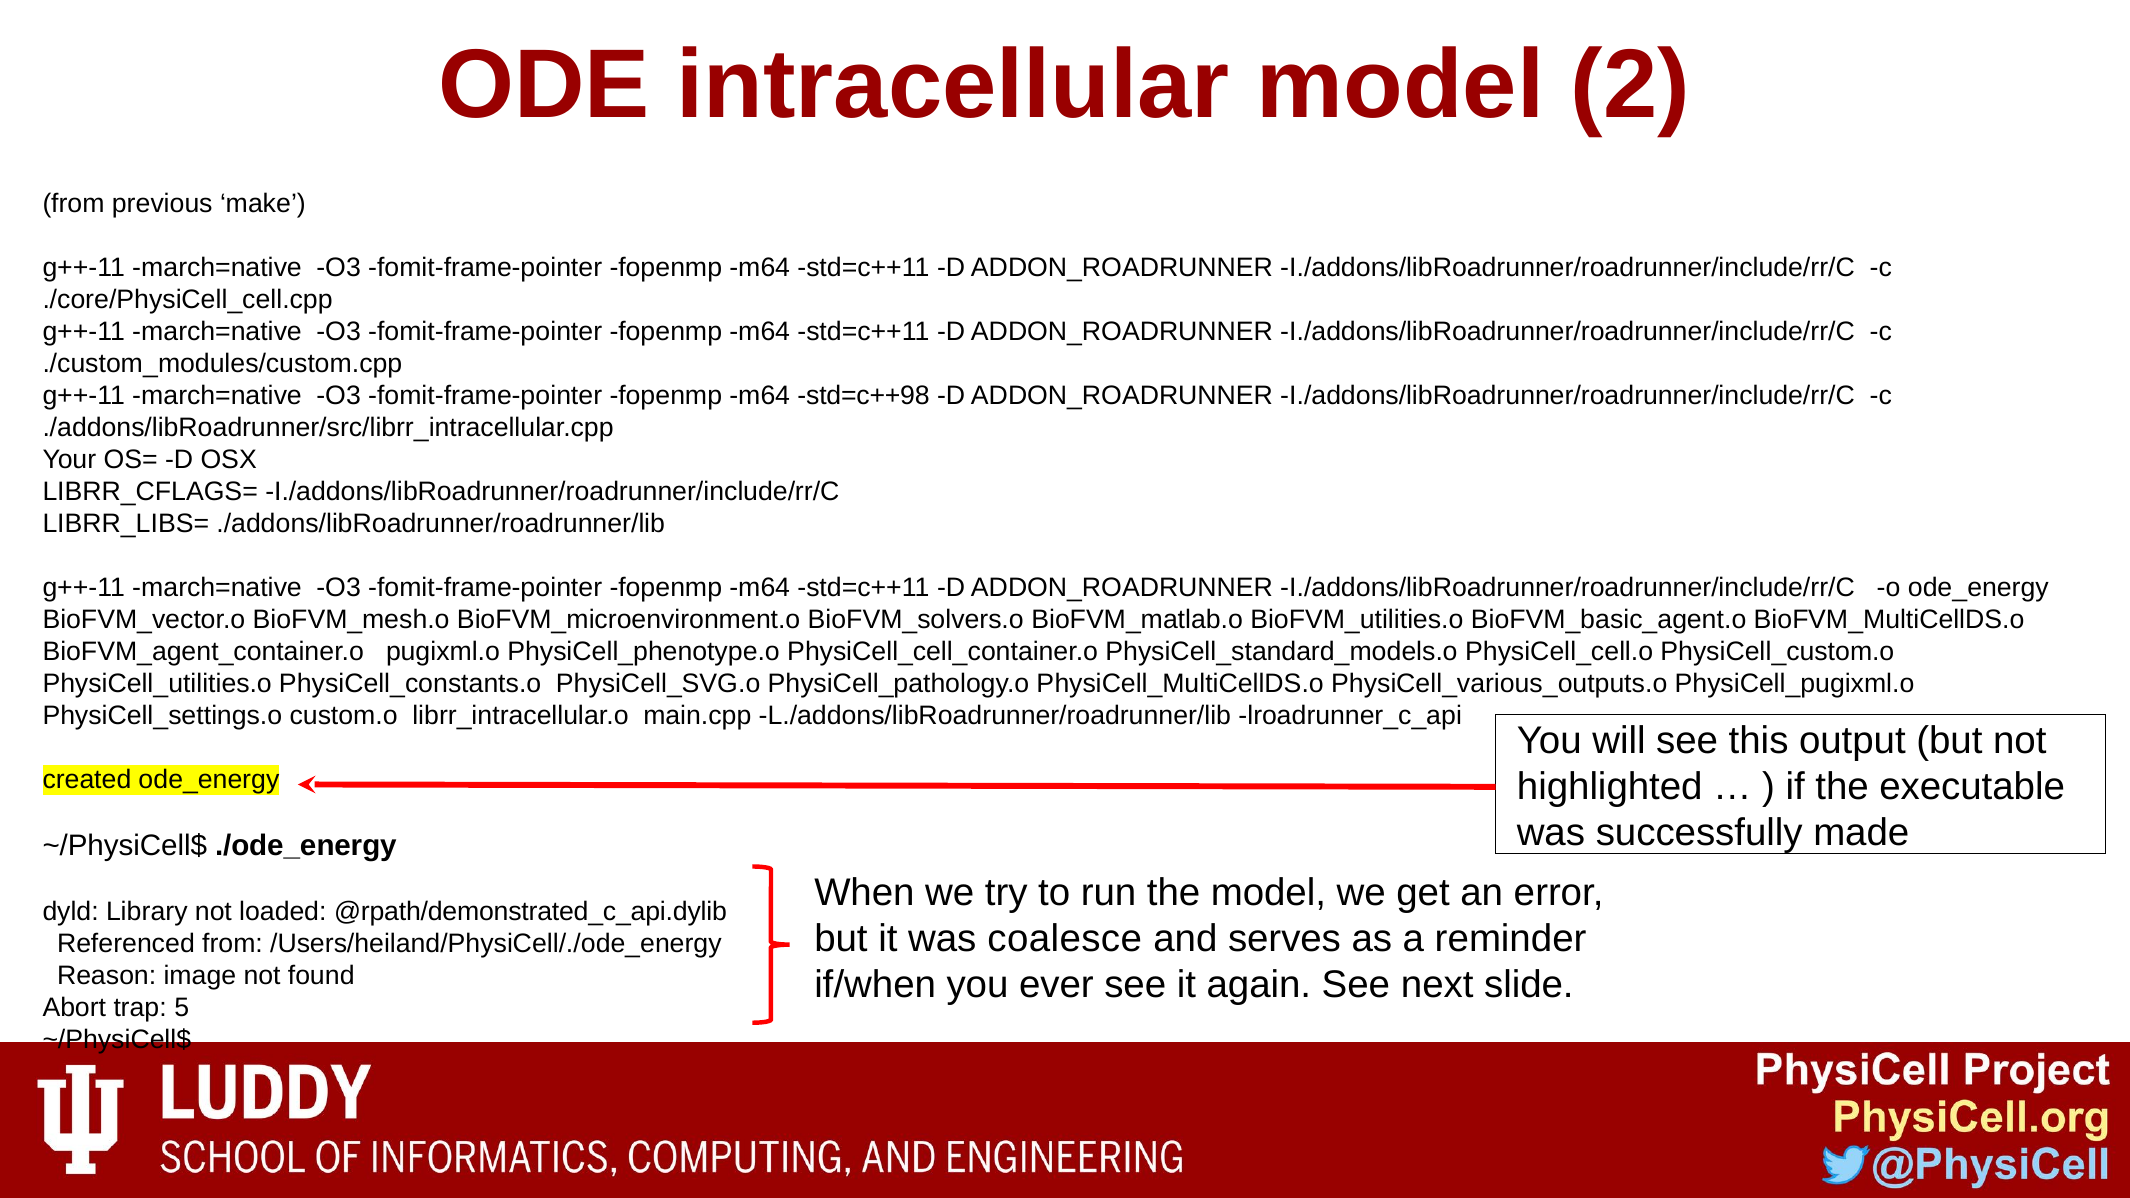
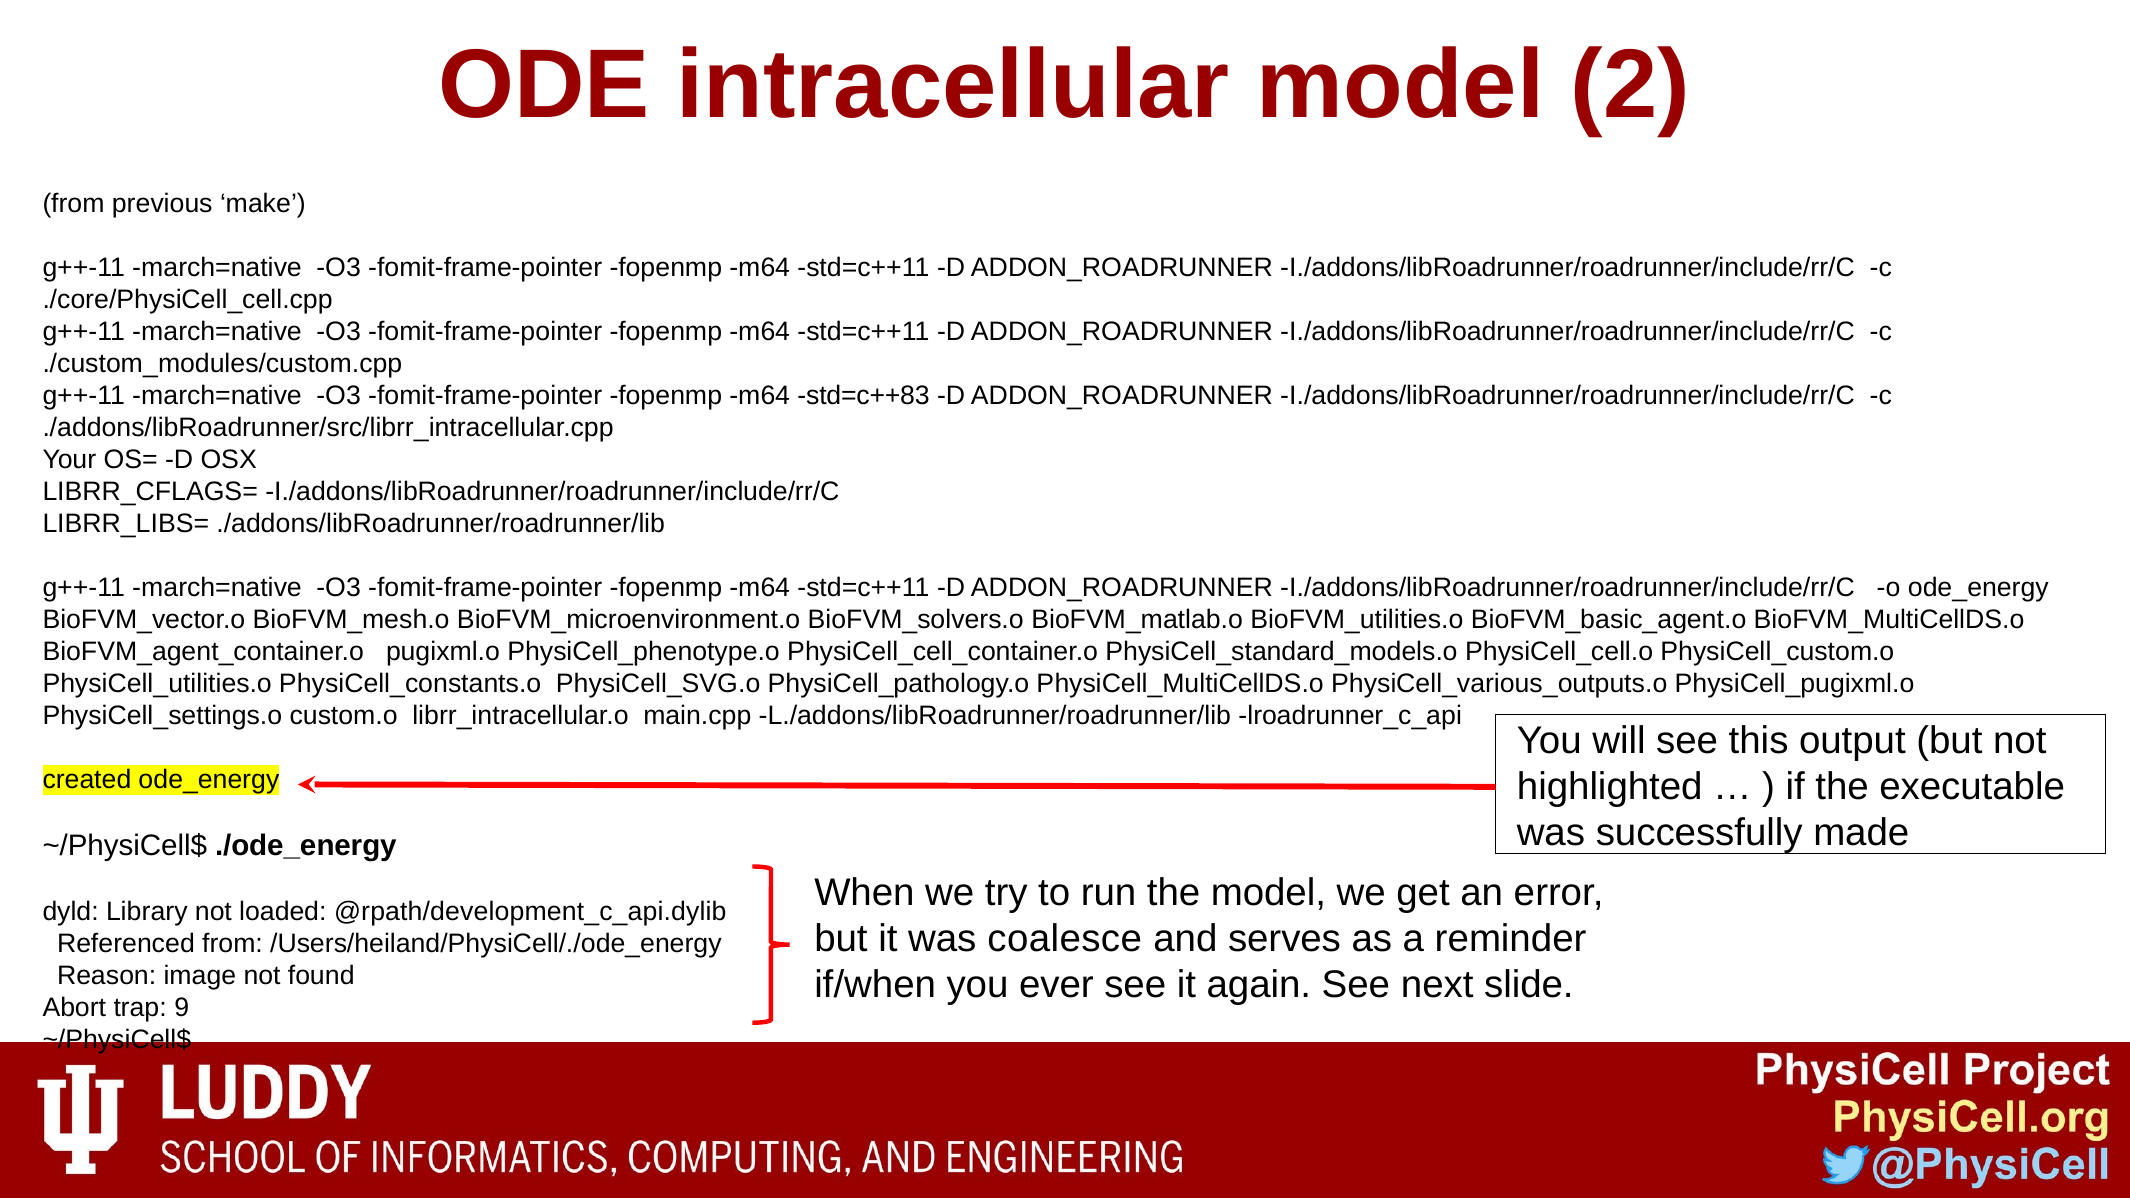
std=c++98: std=c++98 -> std=c++83 (864, 396)
@rpath/demonstrated_c_api.dylib: @rpath/demonstrated_c_api.dylib -> @rpath/development_c_api.dylib (530, 912)
5: 5 -> 9 (182, 1008)
